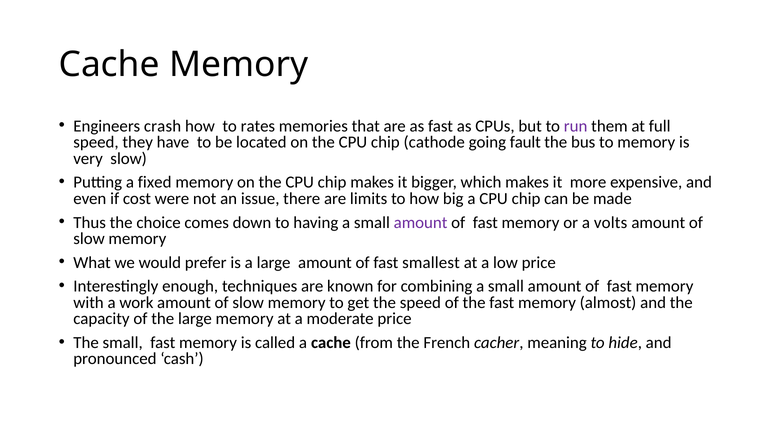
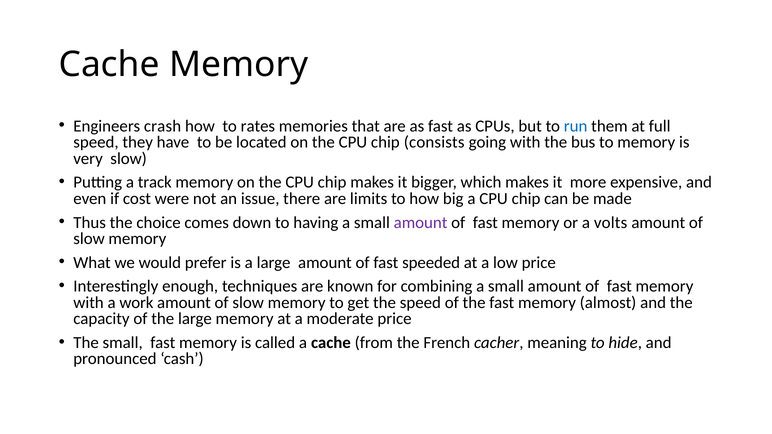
run colour: purple -> blue (576, 126)
cathode: cathode -> consists (434, 142)
going fault: fault -> with (525, 142)
fixed: fixed -> track (155, 183)
smallest: smallest -> speeded (431, 263)
